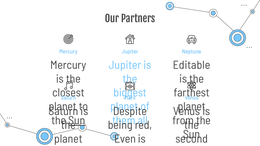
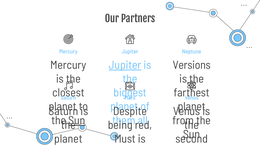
Jupiter underline: none -> present (125, 65)
Editable: Editable -> Versions (192, 65)
Even: Even -> Must (125, 139)
